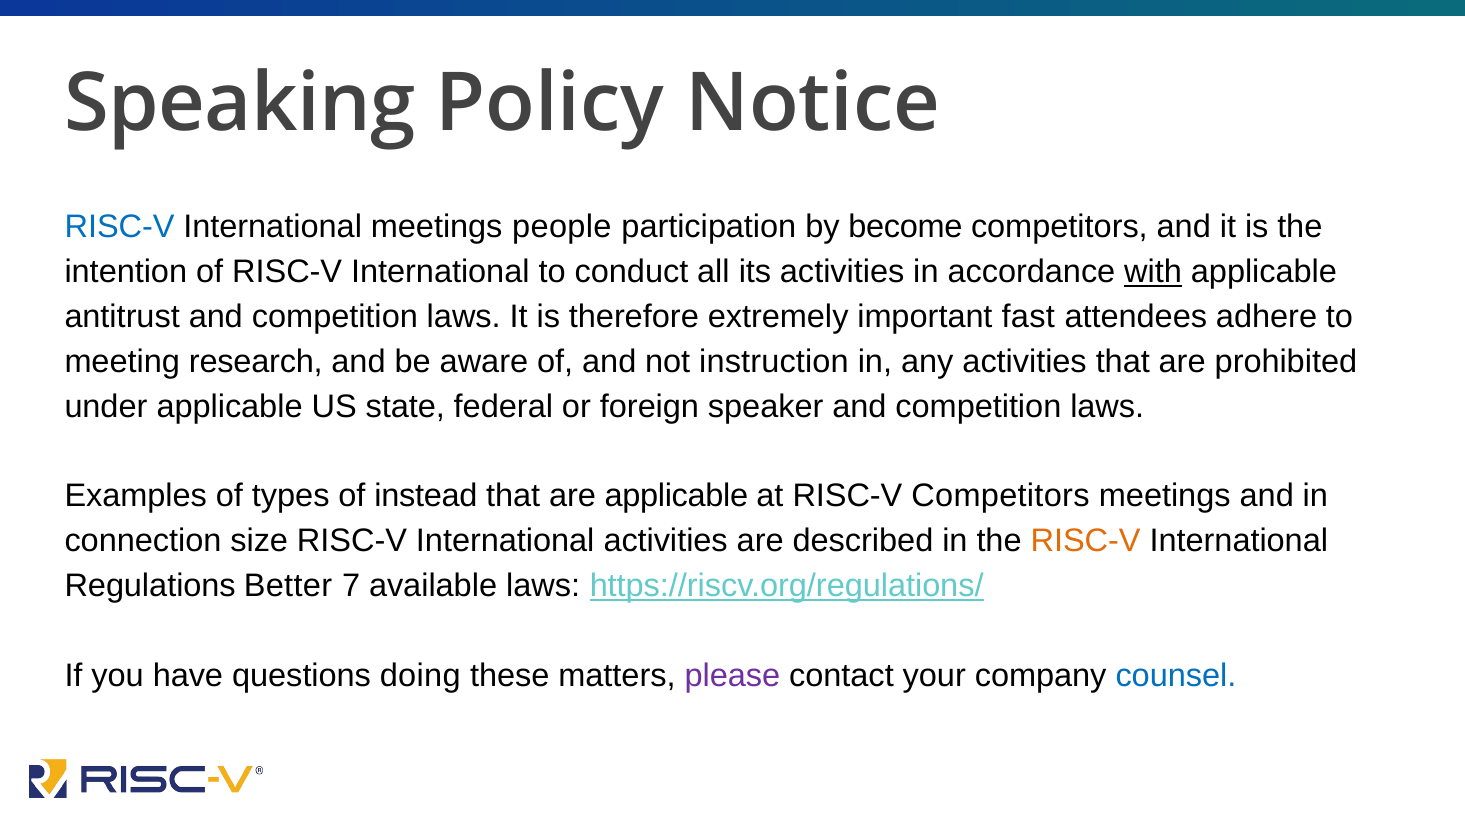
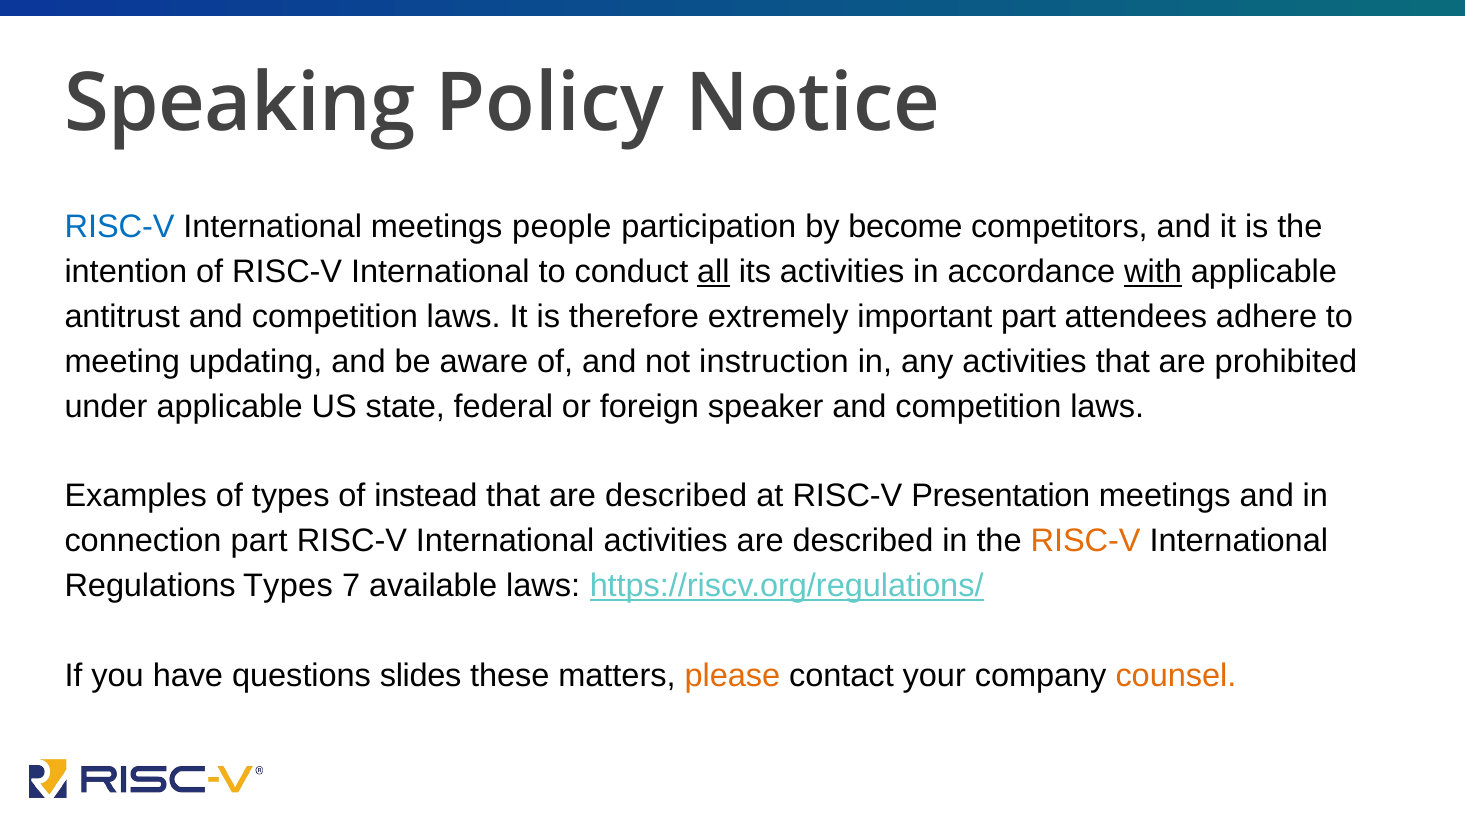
all underline: none -> present (713, 272)
important fast: fast -> part (1029, 317)
research: research -> updating (256, 362)
that are applicable: applicable -> described (676, 496)
RISC-V Competitors: Competitors -> Presentation (1001, 496)
connection size: size -> part (259, 541)
Regulations Better: Better -> Types (288, 586)
doing: doing -> slides (421, 676)
please colour: purple -> orange (732, 676)
counsel colour: blue -> orange (1176, 676)
